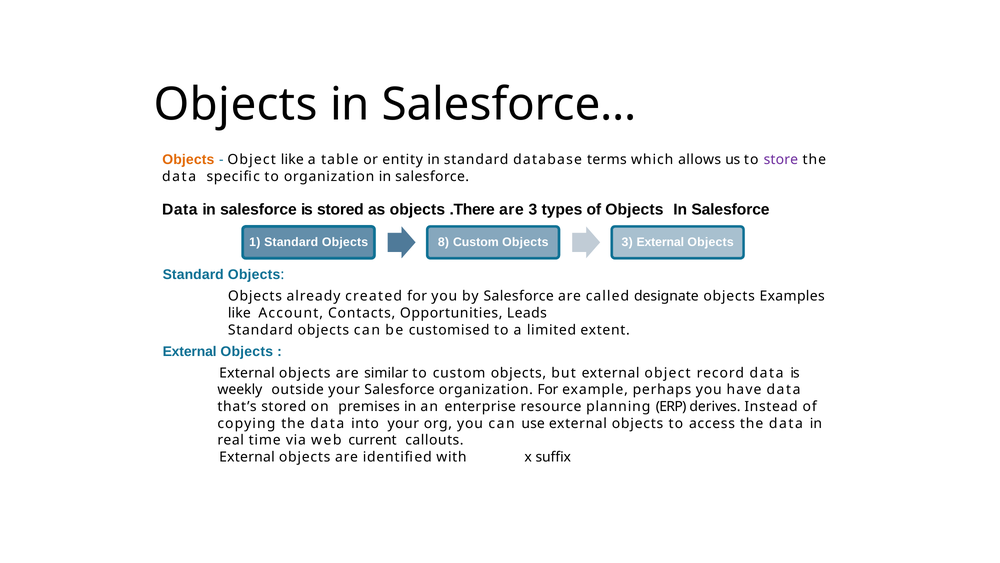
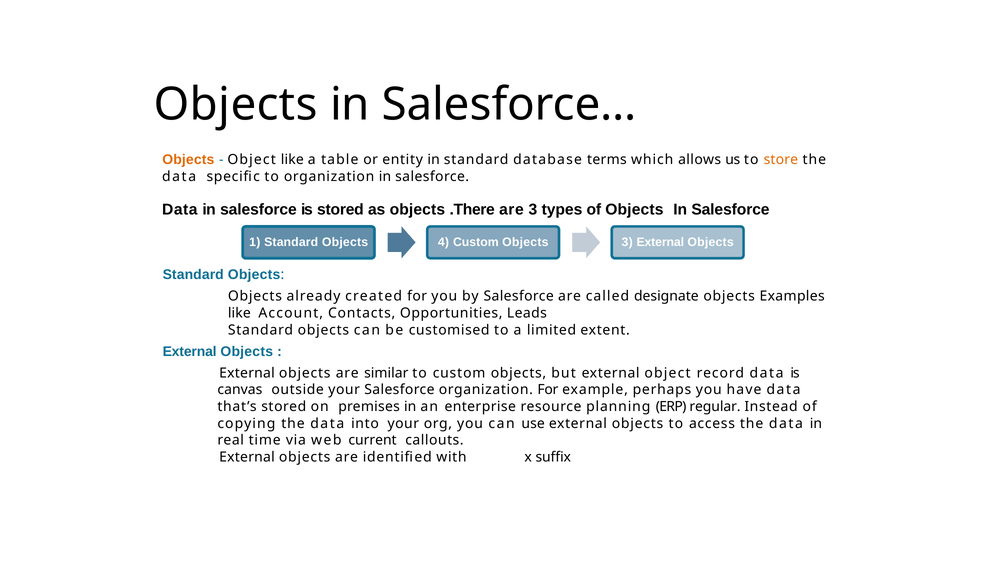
store colour: purple -> orange (781, 160)
8: 8 -> 4 (443, 242)
weekly: weekly -> canvas (240, 389)
derives: derives -> regular (715, 406)
